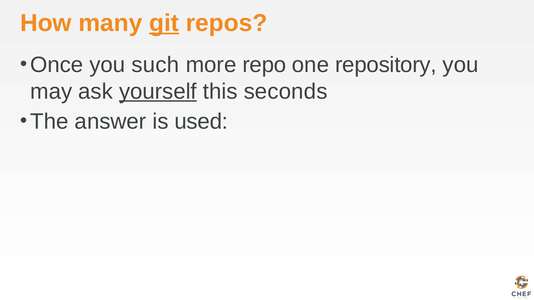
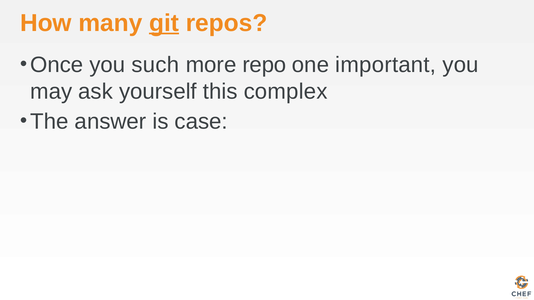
repository: repository -> important (386, 65)
yourself underline: present -> none (158, 92)
seconds: seconds -> complex (286, 92)
used: used -> case (201, 122)
